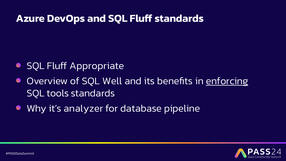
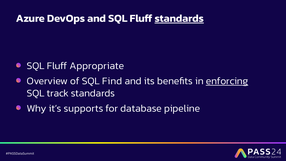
standards underline: none -> present (179, 18)
Well: Well -> Find (112, 81)
tools: tools -> track (58, 93)
analyzer: analyzer -> supports (83, 108)
